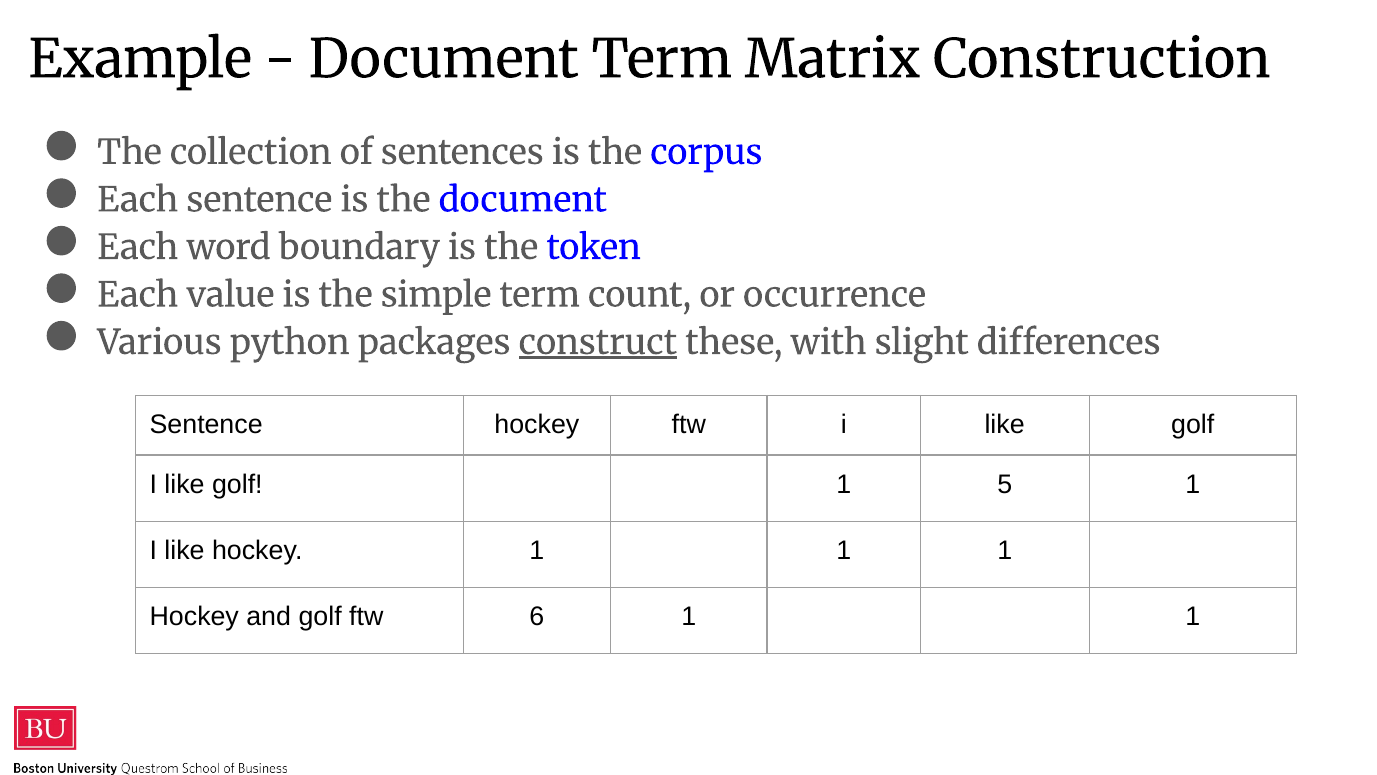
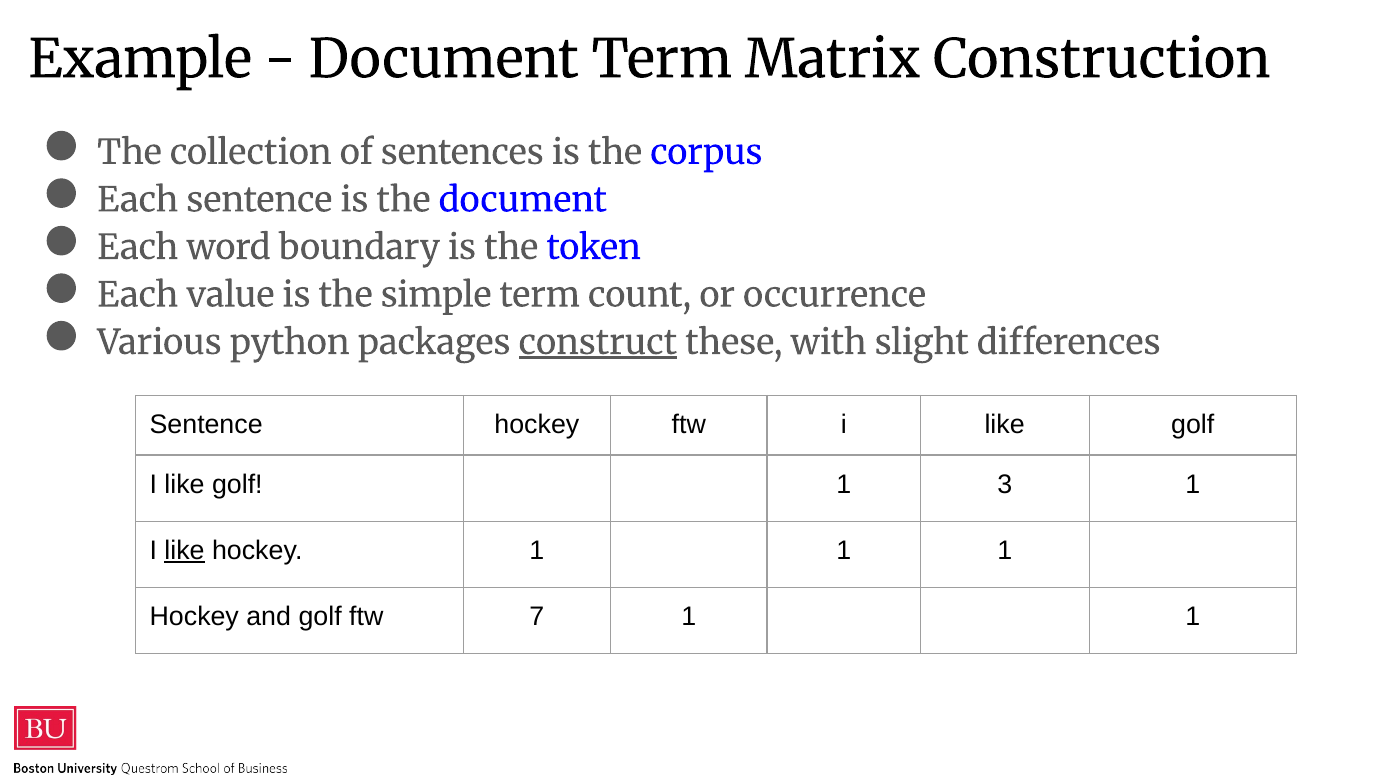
5: 5 -> 3 (1005, 484)
like underline: none -> present (185, 550)
6: 6 -> 7 (537, 616)
